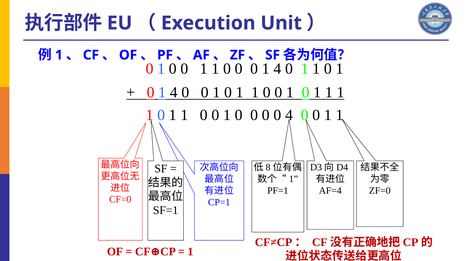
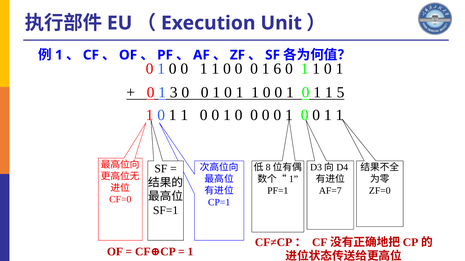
0 0 1 4: 4 -> 6 (277, 69)
4: 4 -> 3 (174, 93)
0 1 1 1: 1 -> 5 (340, 93)
4: 4 -> 1 (289, 115)
AF=4: AF=4 -> AF=7 (330, 191)
